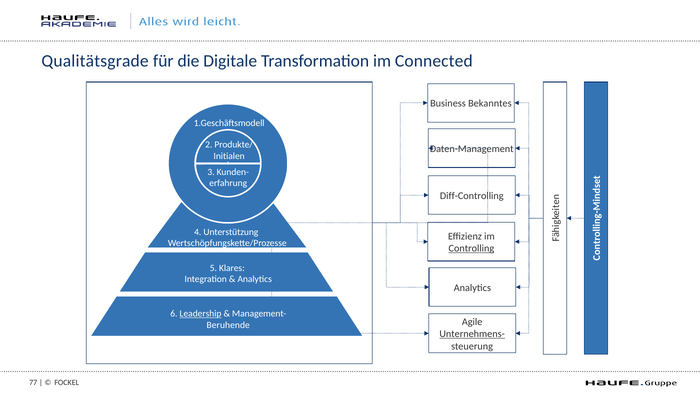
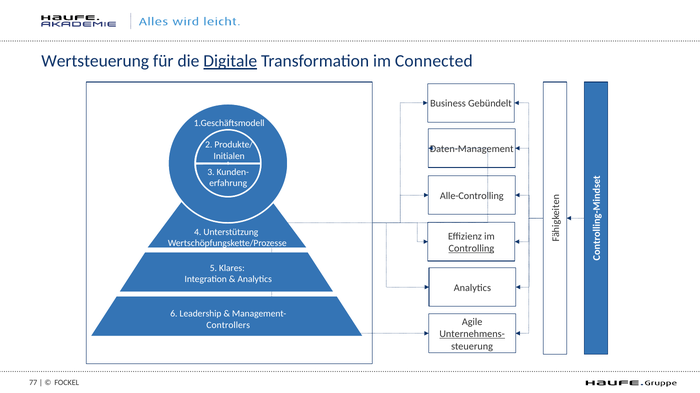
Qualitätsgrade: Qualitätsgrade -> Wertsteuerung (95, 61)
Digitale underline: none -> present (230, 61)
Bekanntes: Bekanntes -> Gebündelt (490, 104)
Diff-Controlling: Diff-Controlling -> Alle-Controlling (472, 196)
Leadership underline: present -> none (201, 314)
Beruhende: Beruhende -> Controllers (228, 326)
